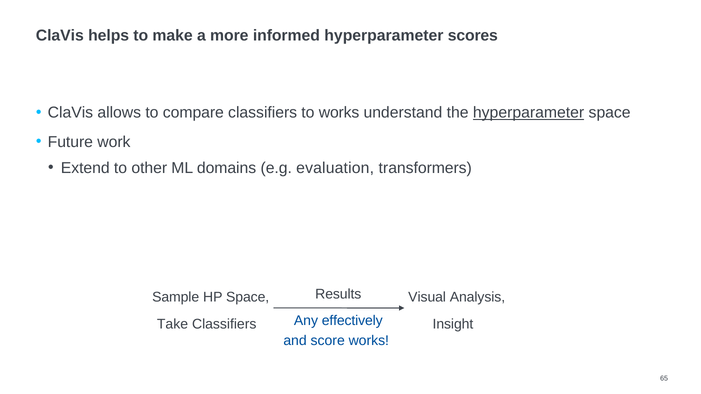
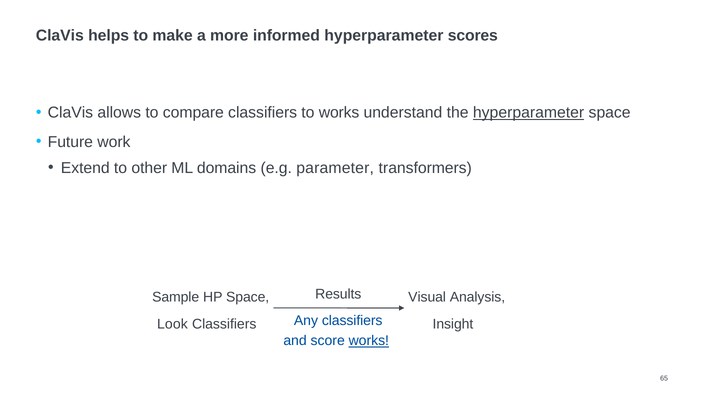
evaluation: evaluation -> parameter (335, 168)
Any effectively: effectively -> classifiers (352, 321)
Take: Take -> Look (172, 324)
works underline: none -> present (369, 341)
